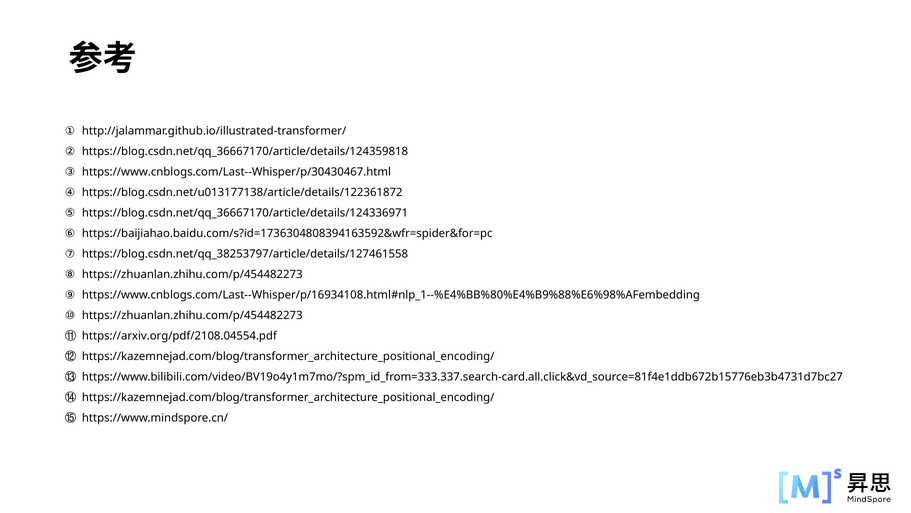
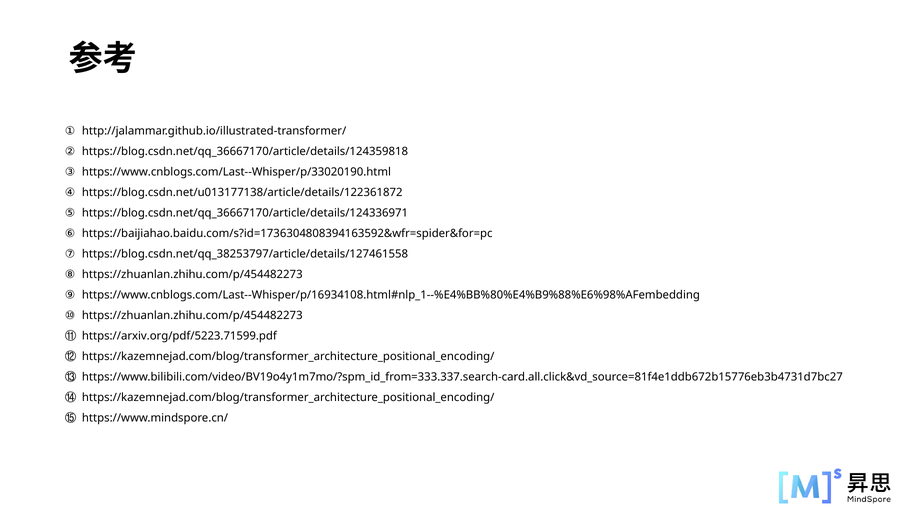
https://www.cnblogs.com/Last--Whisper/p/30430467.html: https://www.cnblogs.com/Last--Whisper/p/30430467.html -> https://www.cnblogs.com/Last--Whisper/p/33020190.html (236, 172)
https://arxiv.org/pdf/2108.04554.pdf: https://arxiv.org/pdf/2108.04554.pdf -> https://arxiv.org/pdf/5223.71599.pdf (179, 336)
